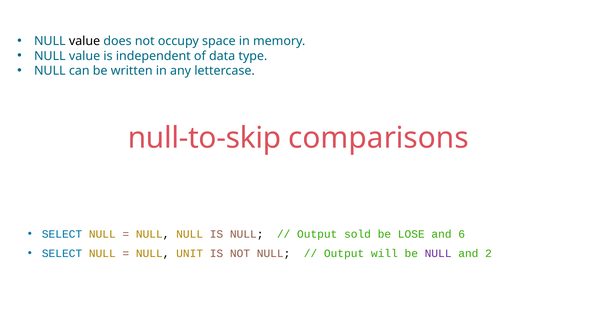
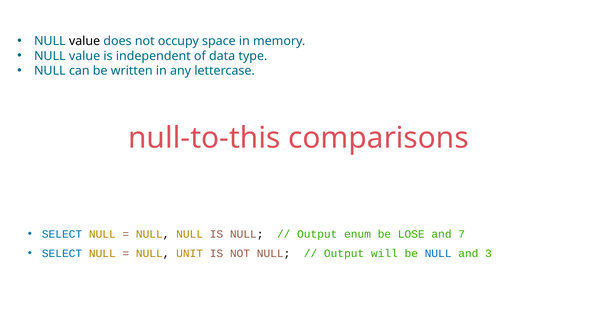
null-to-skip: null-to-skip -> null-to-this (204, 138)
sold: sold -> enum (358, 234)
6: 6 -> 7 (462, 234)
NULL colour: purple -> blue (438, 253)
2: 2 -> 3 (488, 253)
